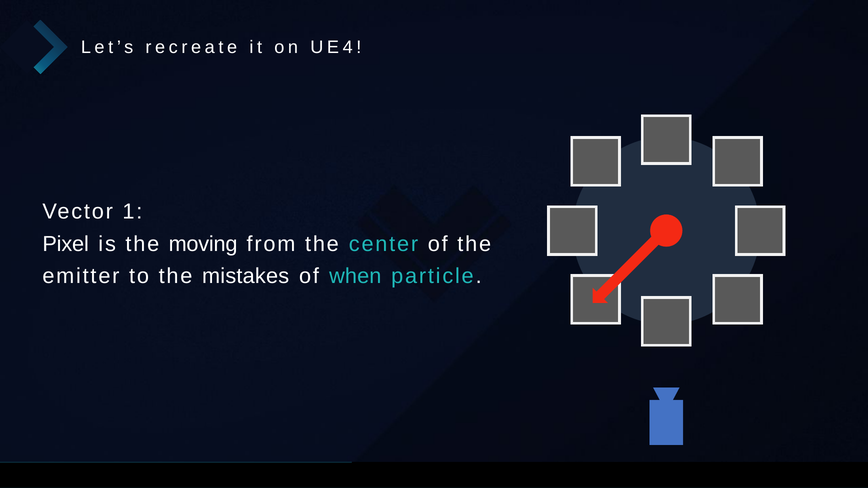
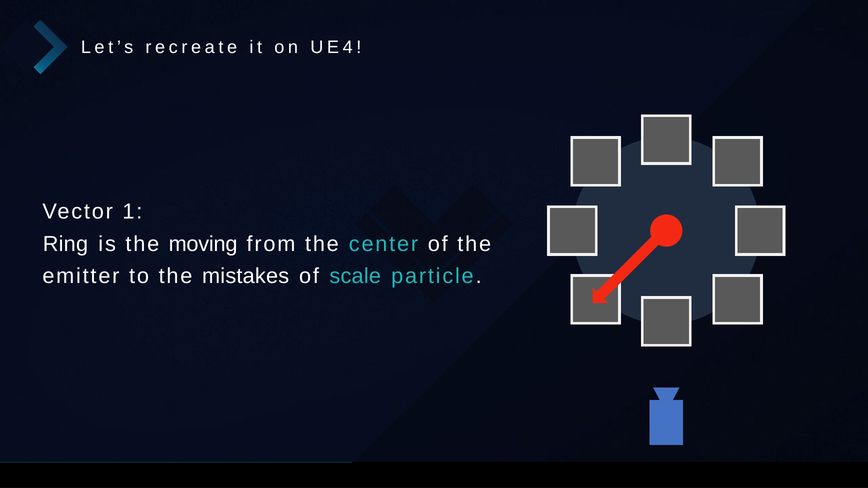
Pixel: Pixel -> Ring (65, 244)
when: when -> scale (355, 276)
